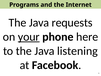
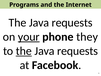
here: here -> they (87, 37)
the underline: none -> present (24, 51)
listening: listening -> requests (77, 51)
